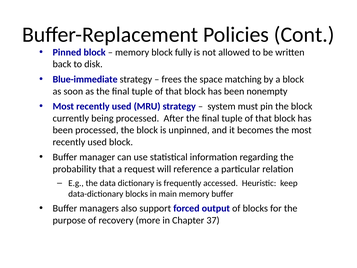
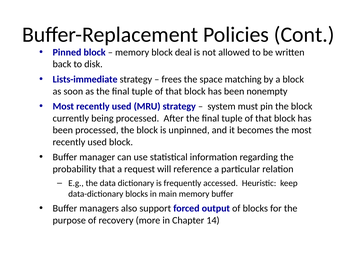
fully: fully -> deal (183, 52)
Blue-immediate: Blue-immediate -> Lists-immediate (85, 79)
37: 37 -> 14 (213, 220)
